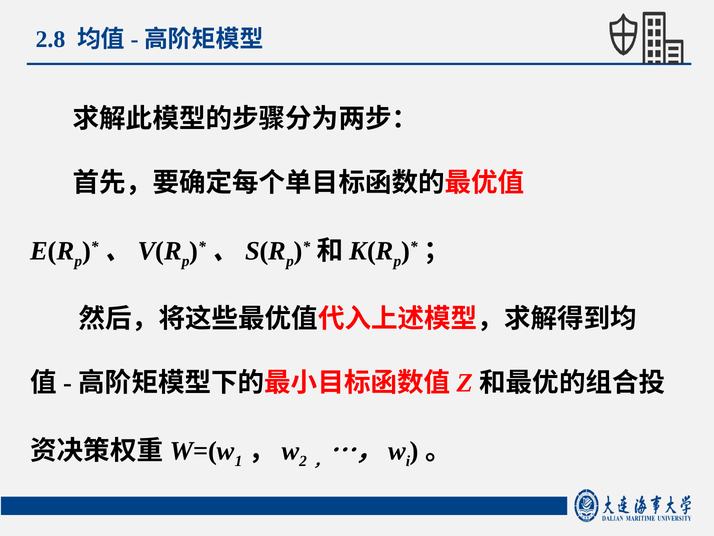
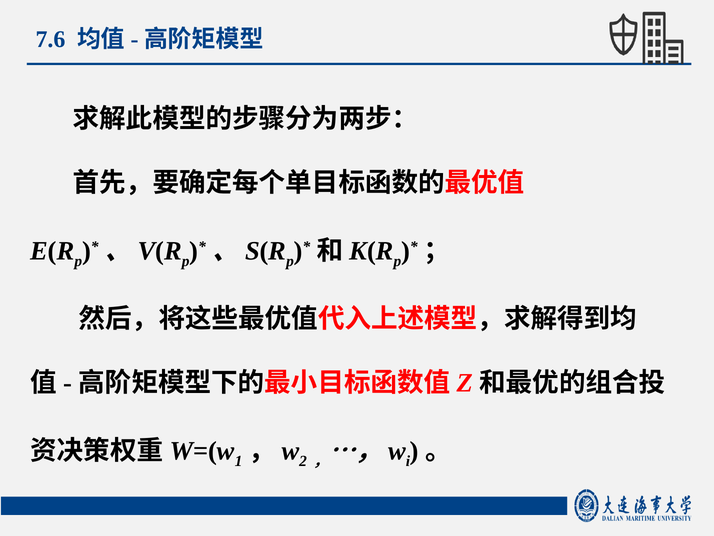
2.8: 2.8 -> 7.6 (50, 39)
